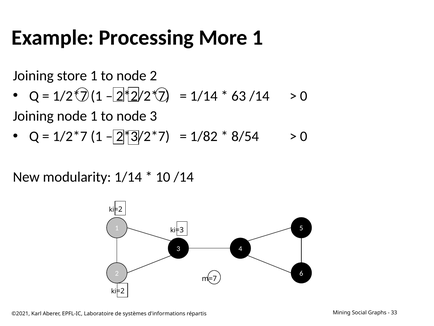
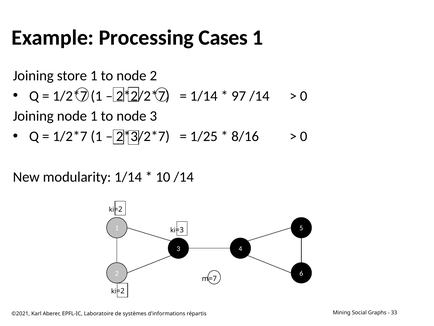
More: More -> Cases (223, 38)
63: 63 -> 97 (239, 96)
1/82: 1/82 -> 1/25 (204, 136)
8/54: 8/54 -> 8/16 (245, 136)
